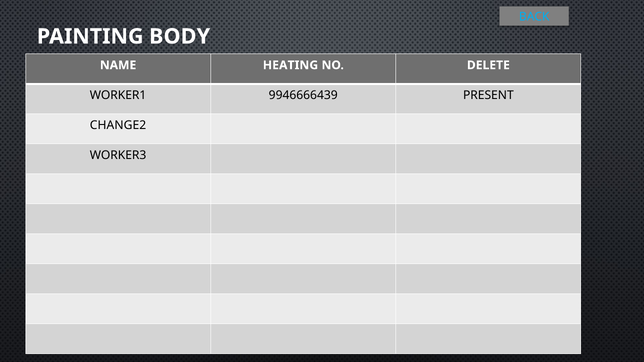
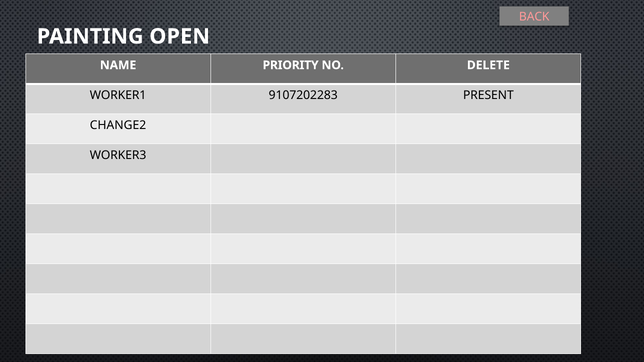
BACK colour: light blue -> pink (534, 17)
BODY: BODY -> OPEN (180, 36)
HEATING: HEATING -> PRIORITY (291, 65)
9946666439: 9946666439 -> 9107202283 (303, 95)
